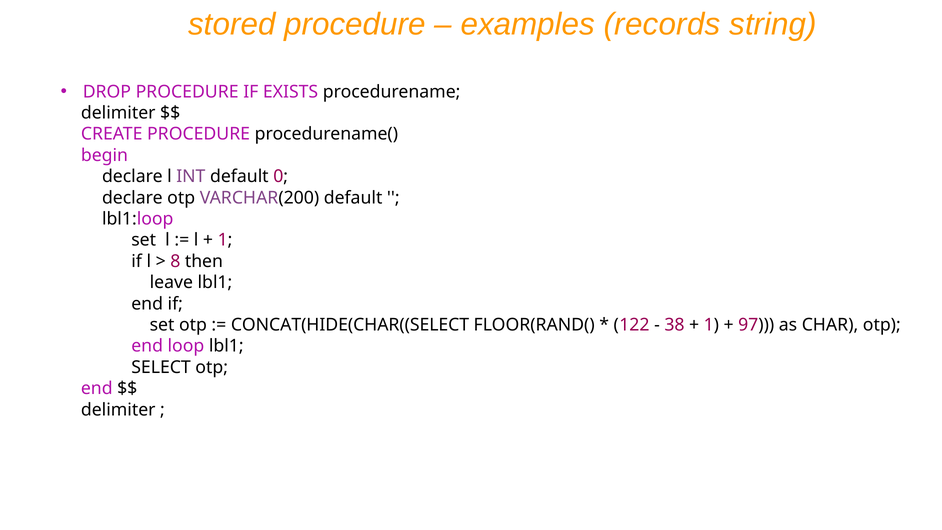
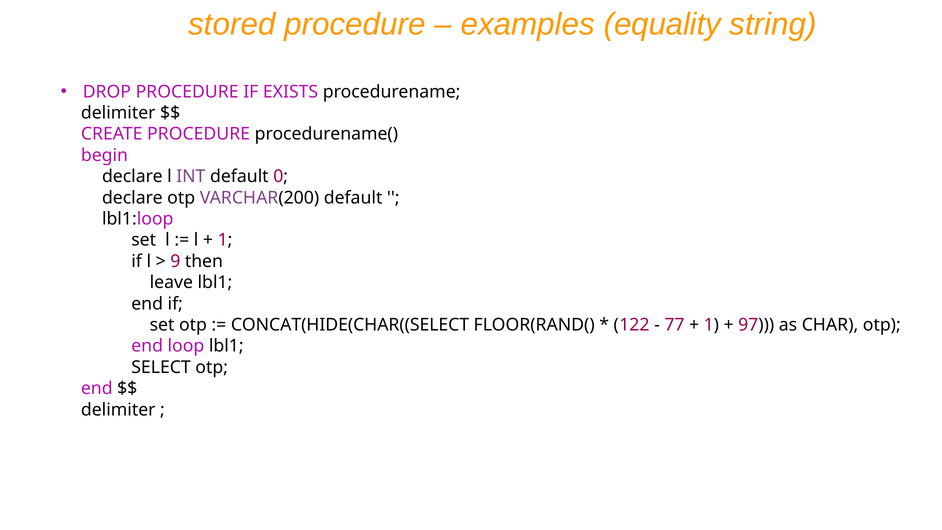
records: records -> equality (662, 25)
8: 8 -> 9 (175, 261)
38: 38 -> 77 (674, 325)
